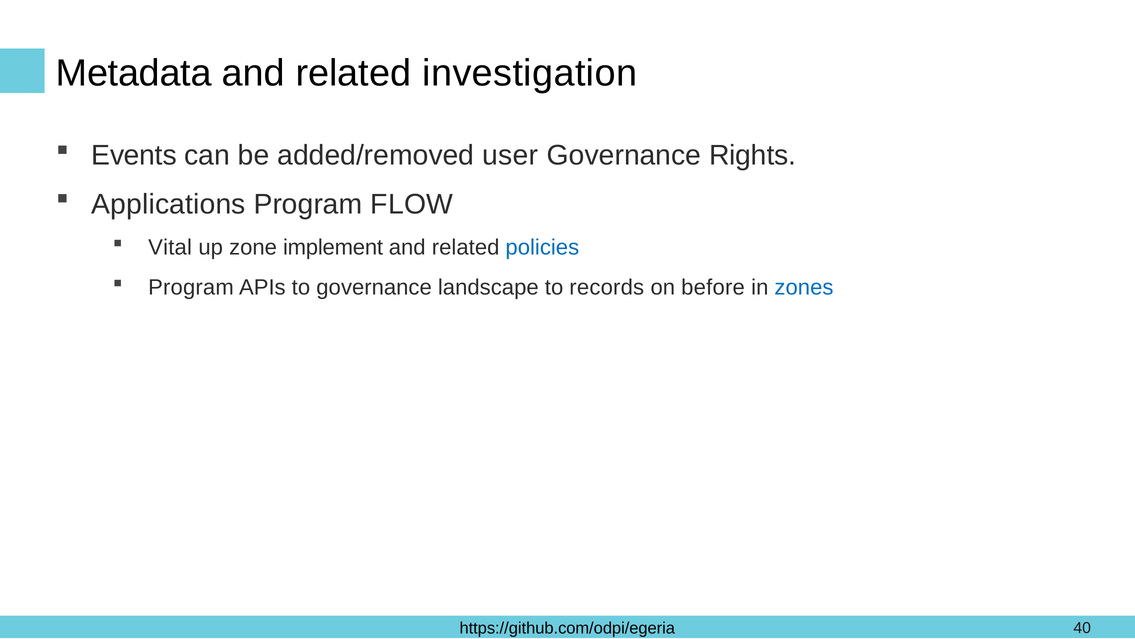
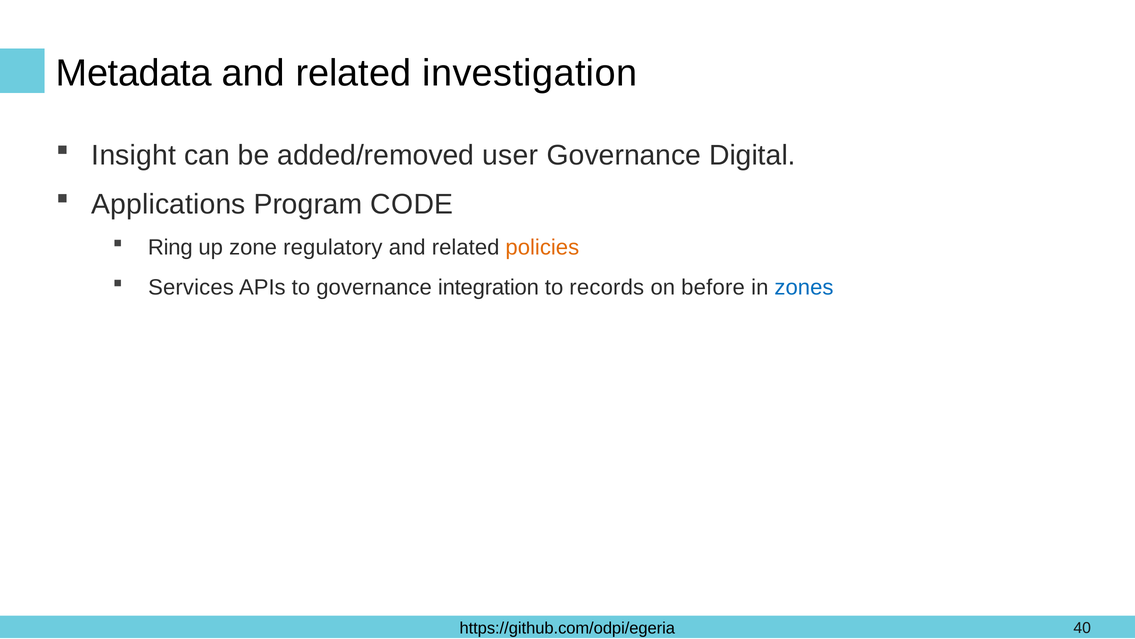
Events: Events -> Insight (134, 155)
Rights: Rights -> Digital (752, 155)
FLOW: FLOW -> CODE (412, 204)
Vital: Vital -> Ring (170, 247)
implement: implement -> regulatory (333, 247)
policies colour: blue -> orange (542, 247)
Program: Program -> Services (191, 287)
landscape: landscape -> integration (488, 287)
